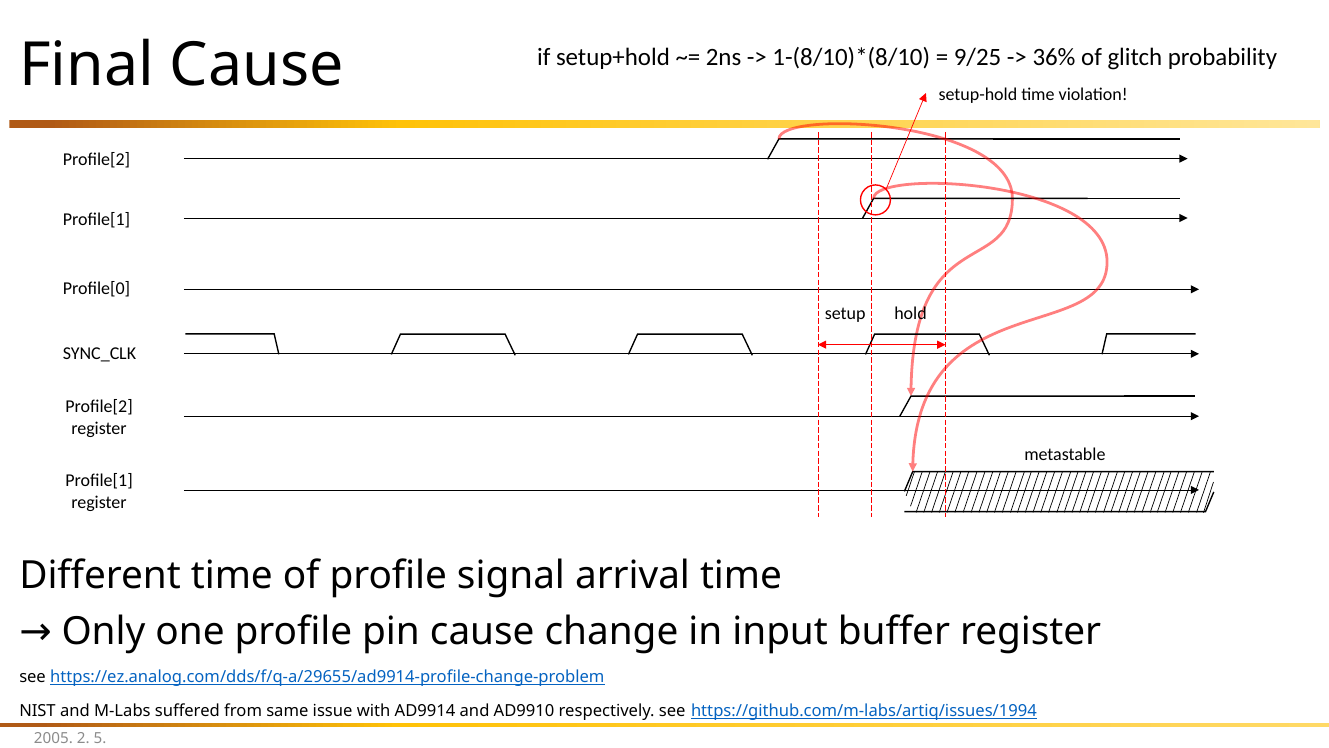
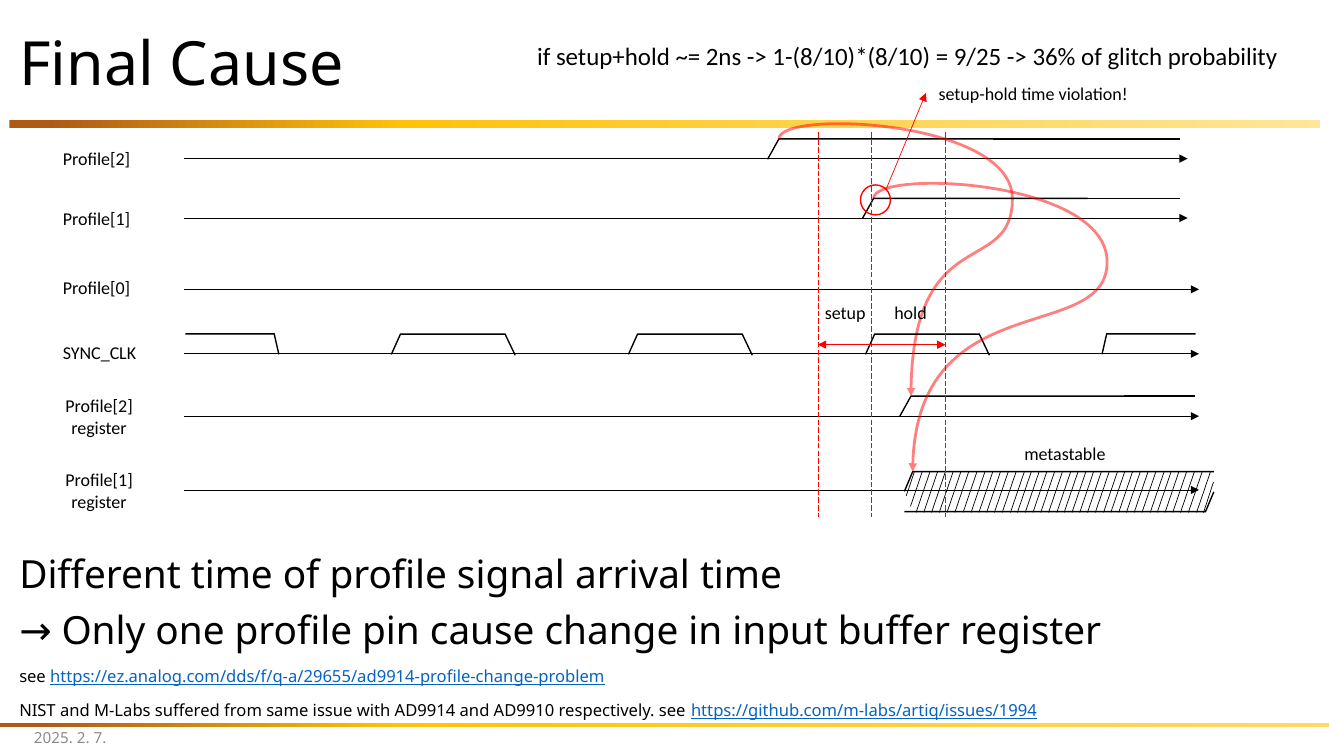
2005: 2005 -> 2025 (53, 738)
5: 5 -> 7 (100, 738)
